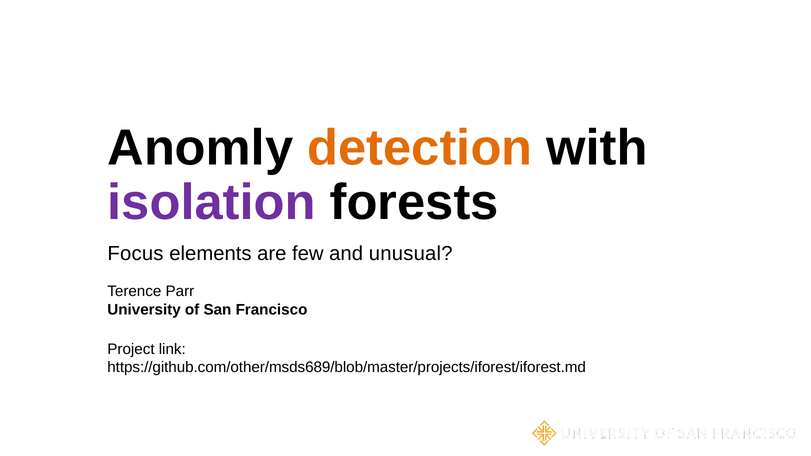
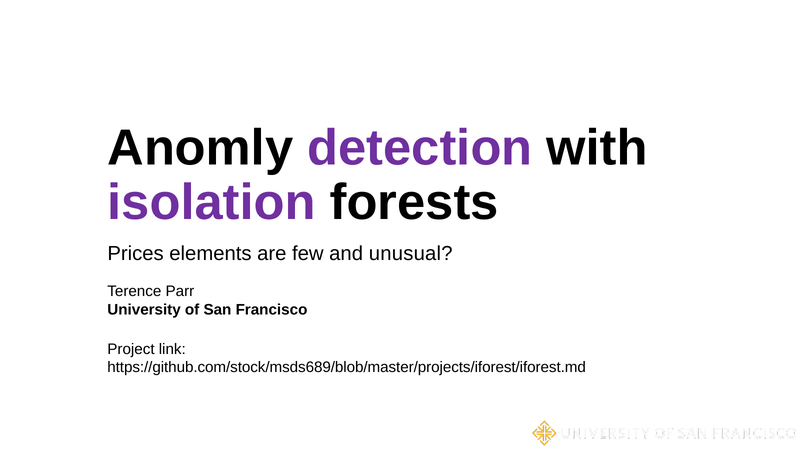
detection colour: orange -> purple (420, 148)
Focus: Focus -> Prices (136, 253)
https://github.com/other/msds689/blob/master/projects/iforest/iforest.md: https://github.com/other/msds689/blob/master/projects/iforest/iforest.md -> https://github.com/stock/msds689/blob/master/projects/iforest/iforest.md (347, 368)
